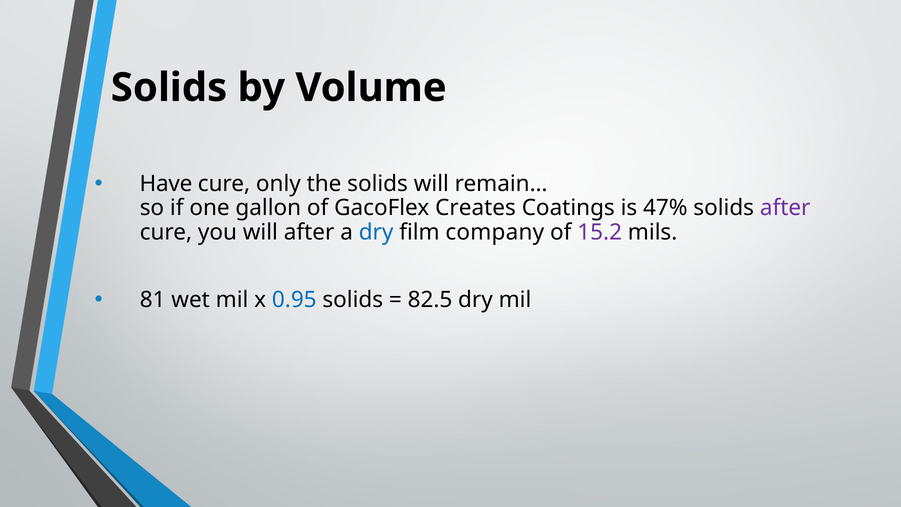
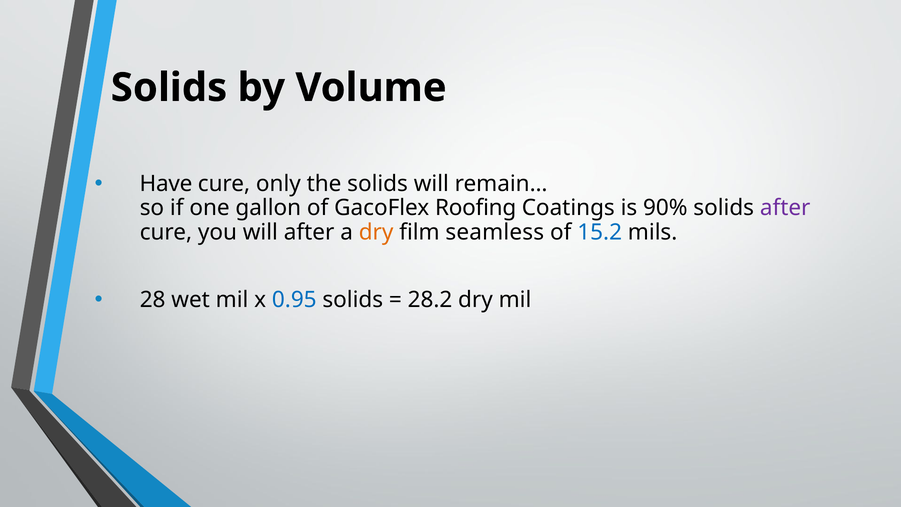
Creates: Creates -> Roofing (476, 208)
47%: 47% -> 90% (665, 208)
dry colour: blue -> orange (376, 232)
company: company -> seamless (495, 232)
15.2 colour: purple -> blue (600, 232)
81: 81 -> 28 (153, 300)
82.5: 82.5 -> 28.2 (430, 300)
